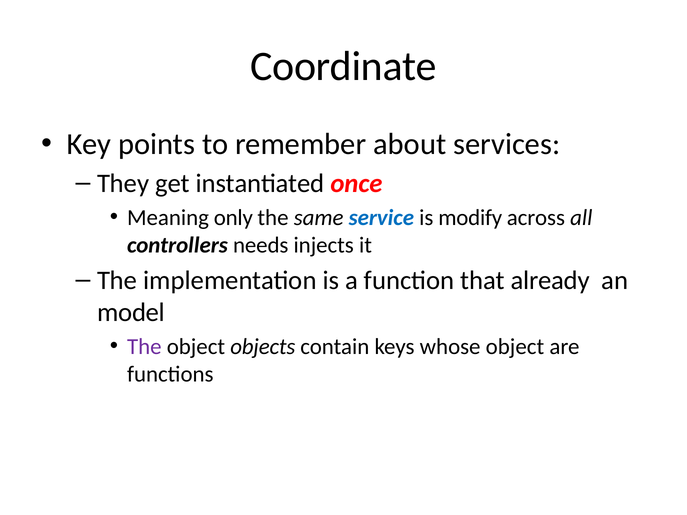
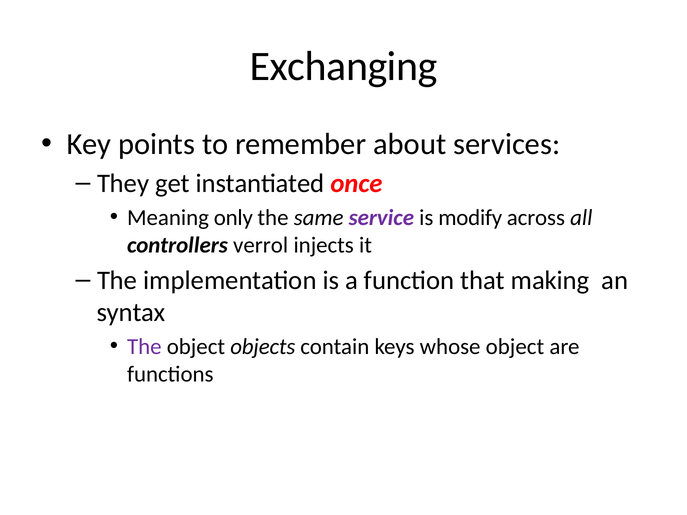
Coordinate: Coordinate -> Exchanging (344, 67)
service colour: blue -> purple (381, 218)
needs: needs -> verrol (261, 245)
already: already -> making (550, 281)
model: model -> syntax (131, 313)
